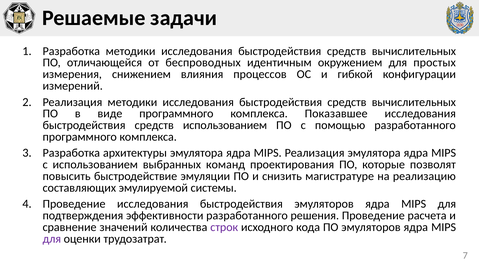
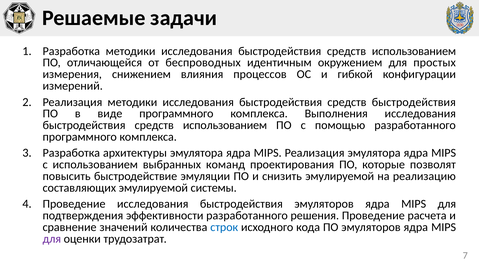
вычислительных: вычислительных -> использованием (414, 51)
вычислительных: вычислительных -> быстродействия (414, 102)
Показавшее: Показавшее -> Выполнения (336, 114)
снизить магистратуре: магистратуре -> эмулируемой (340, 177)
строк colour: purple -> blue (224, 228)
